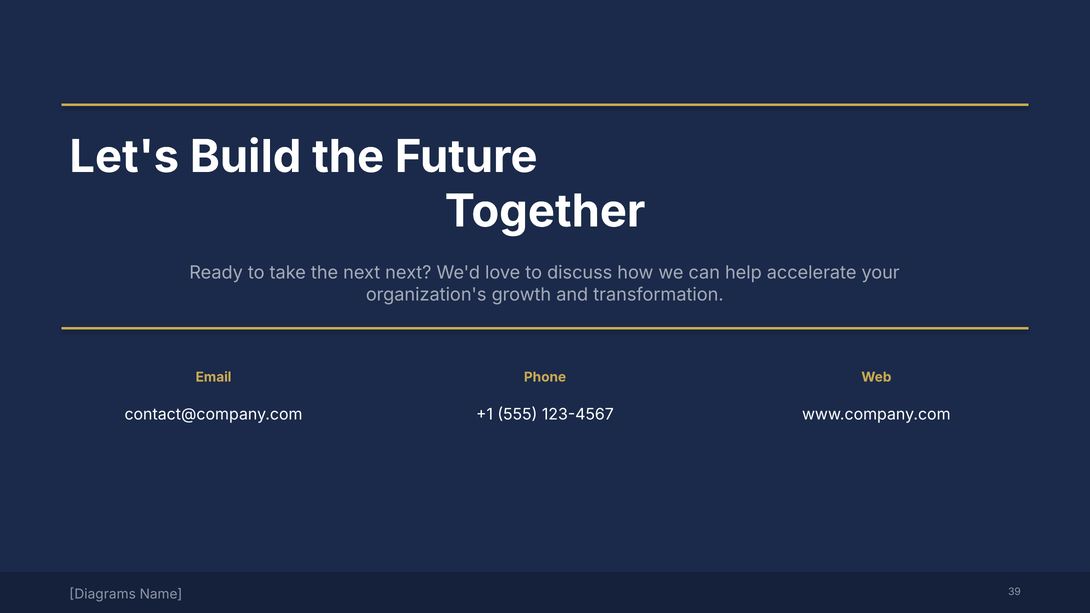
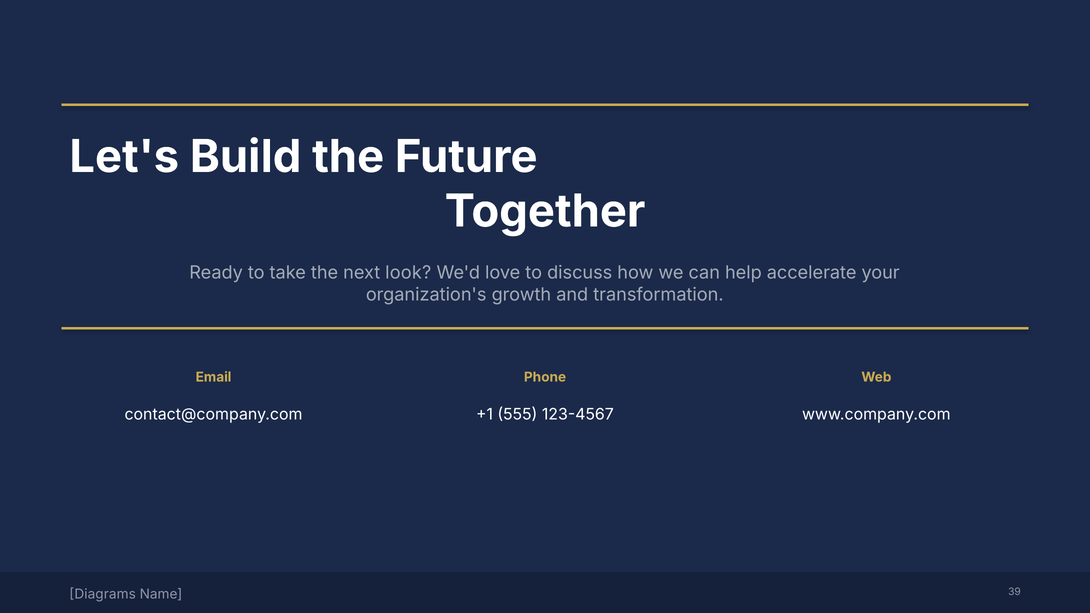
next next: next -> look (408, 273)
